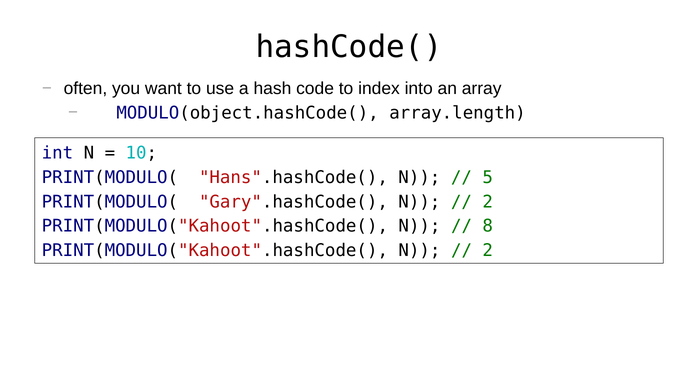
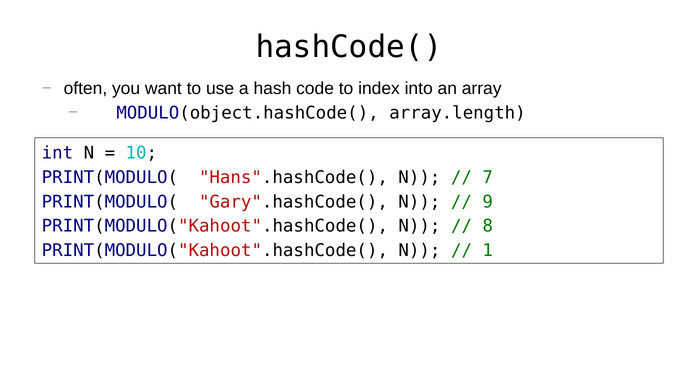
5: 5 -> 7 (488, 178)
2: 2 -> 9 (488, 202)
2: 2 -> 1 (488, 251)
